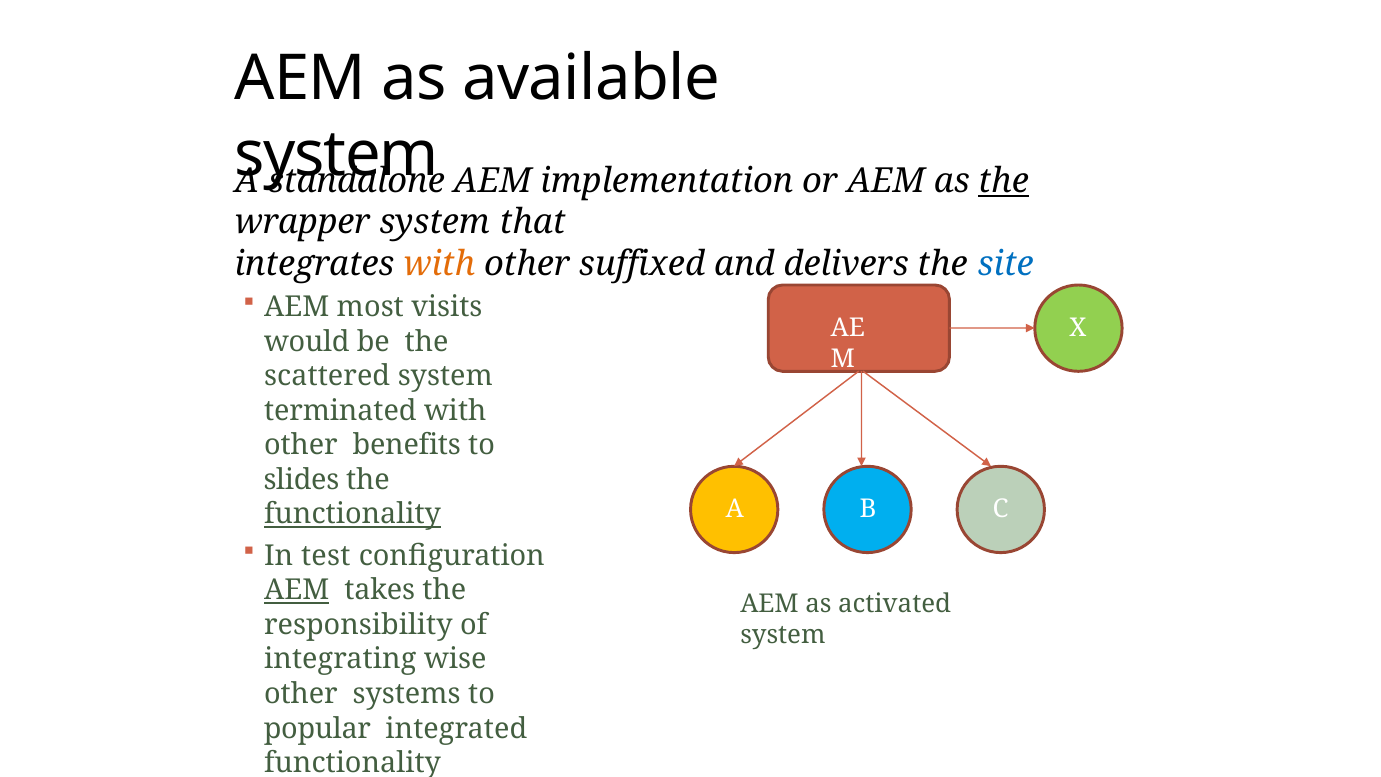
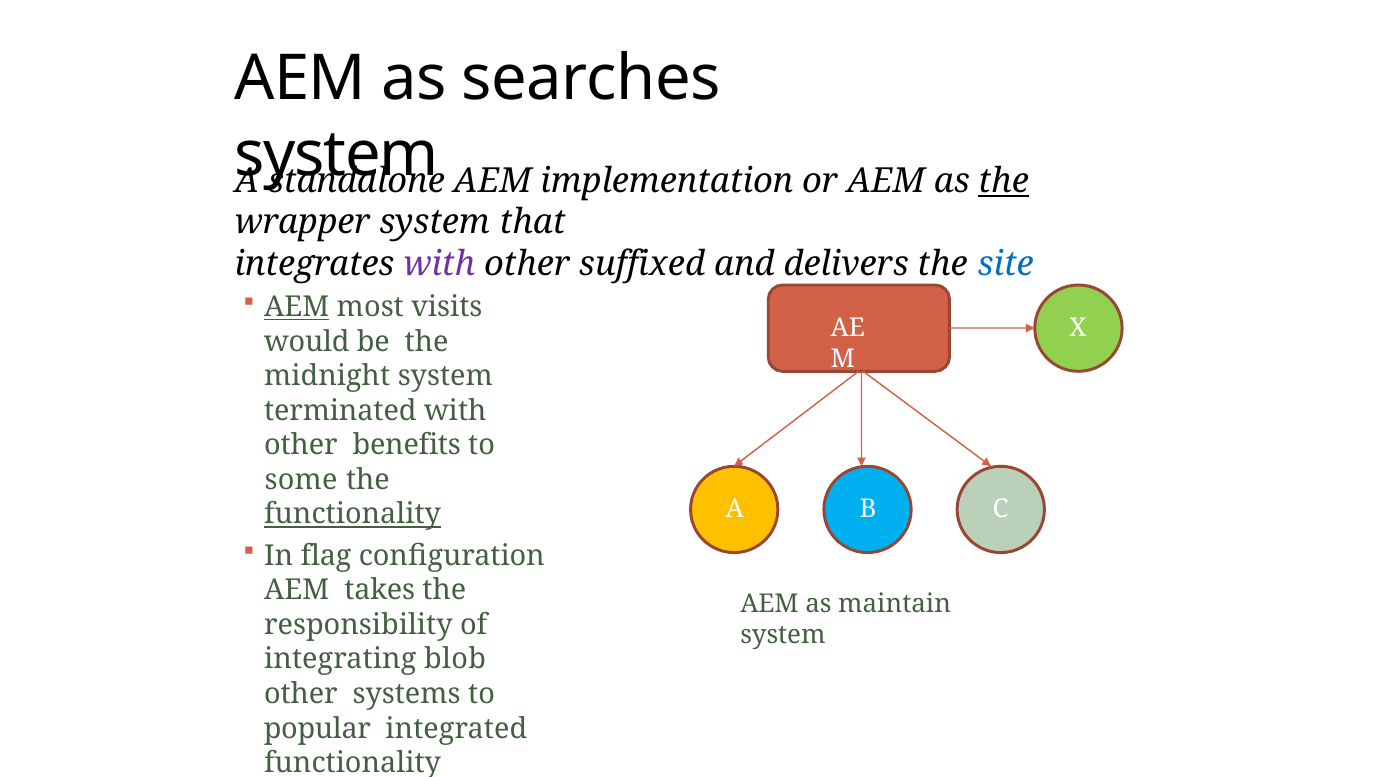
available: available -> searches (591, 79)
with colour: orange -> purple (439, 264)
AEM underline: none -> present (297, 307)
scattered: scattered -> midnight (327, 376)
slides: slides -> some (301, 480)
test: test -> flag (326, 556)
AEM underline: present -> none (297, 590)
activated: activated -> maintain (895, 604)
wise: wise -> blob (455, 659)
